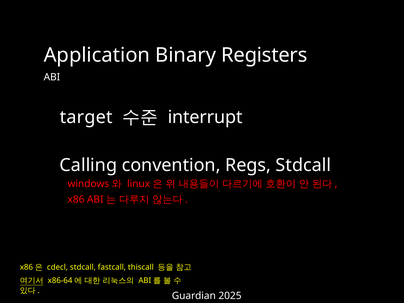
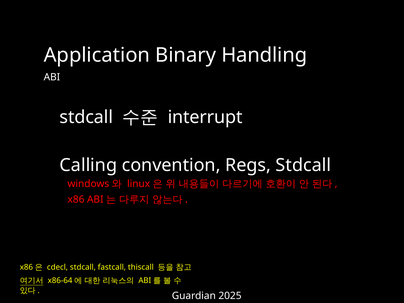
Registers: Registers -> Handling (264, 55)
target: target -> stdcall (86, 117)
